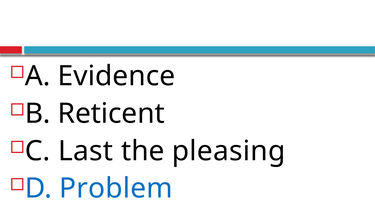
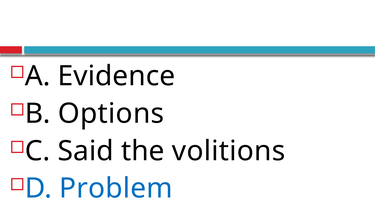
Reticent: Reticent -> Options (111, 114)
Last: Last -> Said (86, 151)
pleasing: pleasing -> volitions (229, 151)
